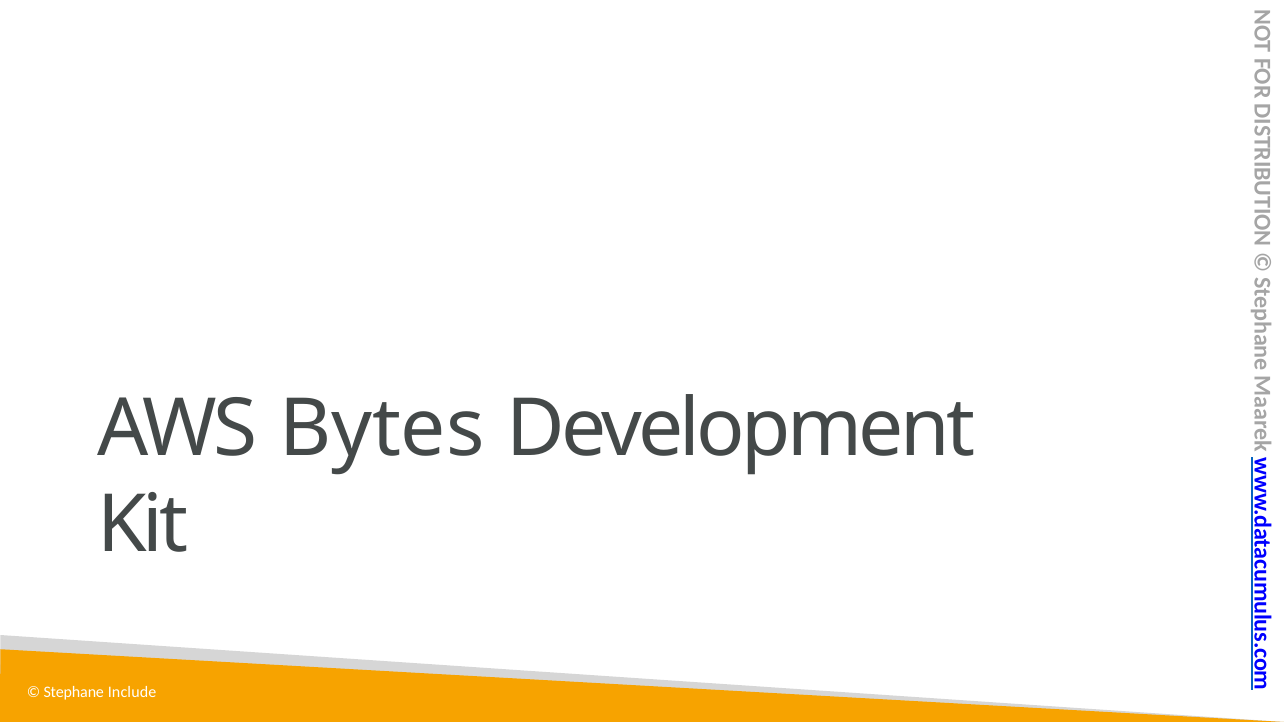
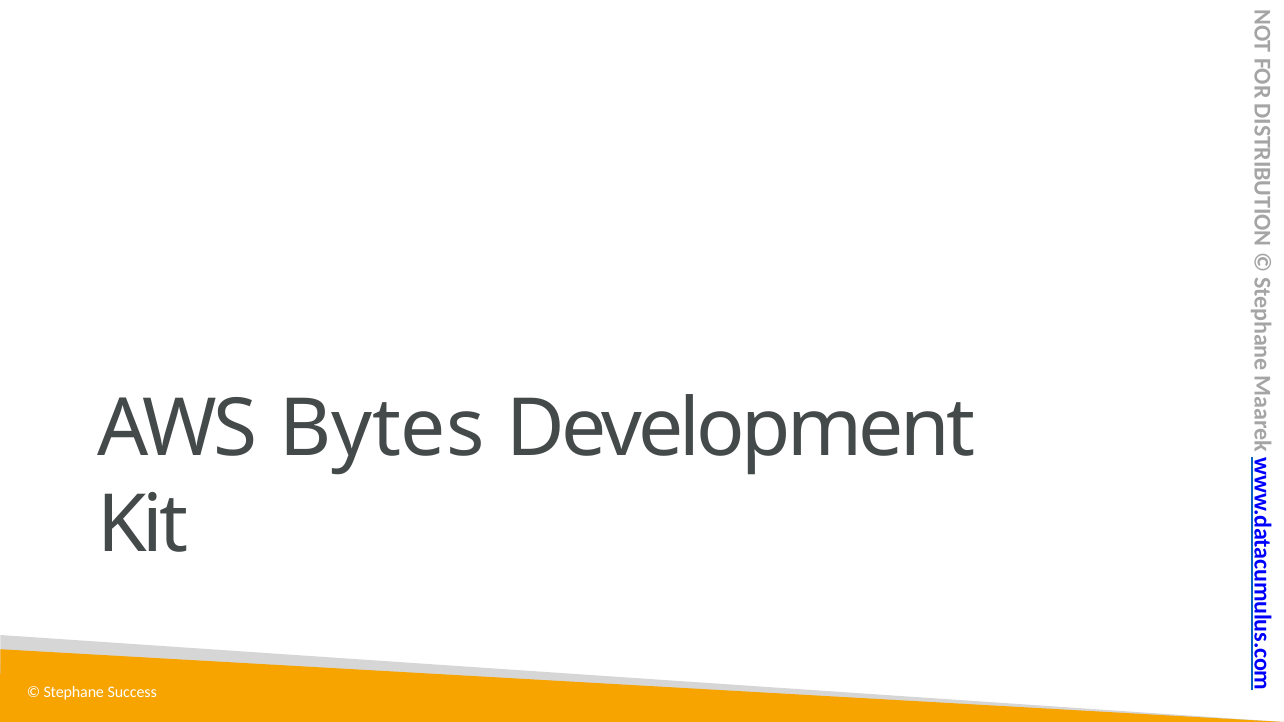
Include: Include -> Success (132, 692)
